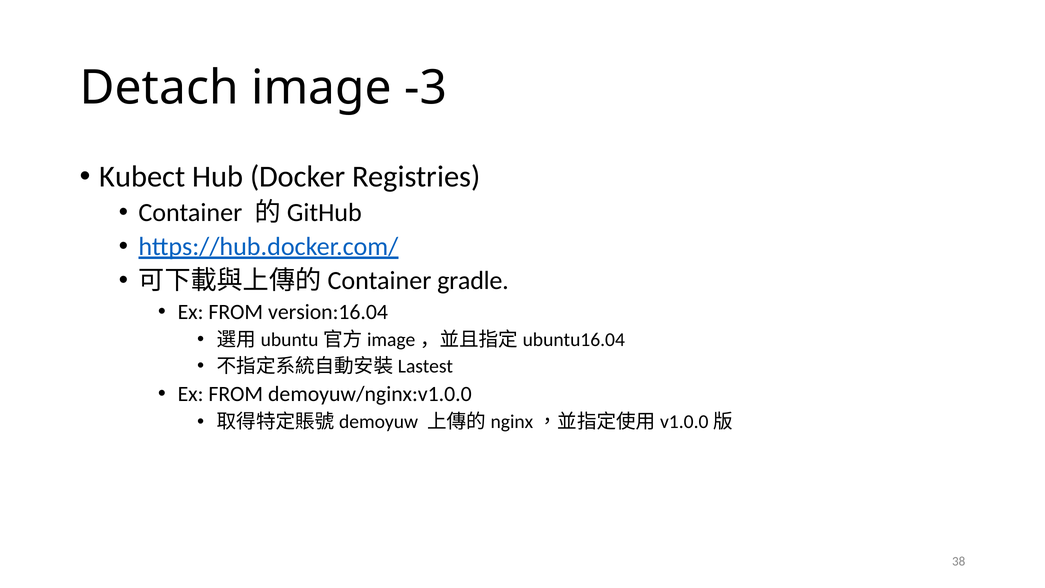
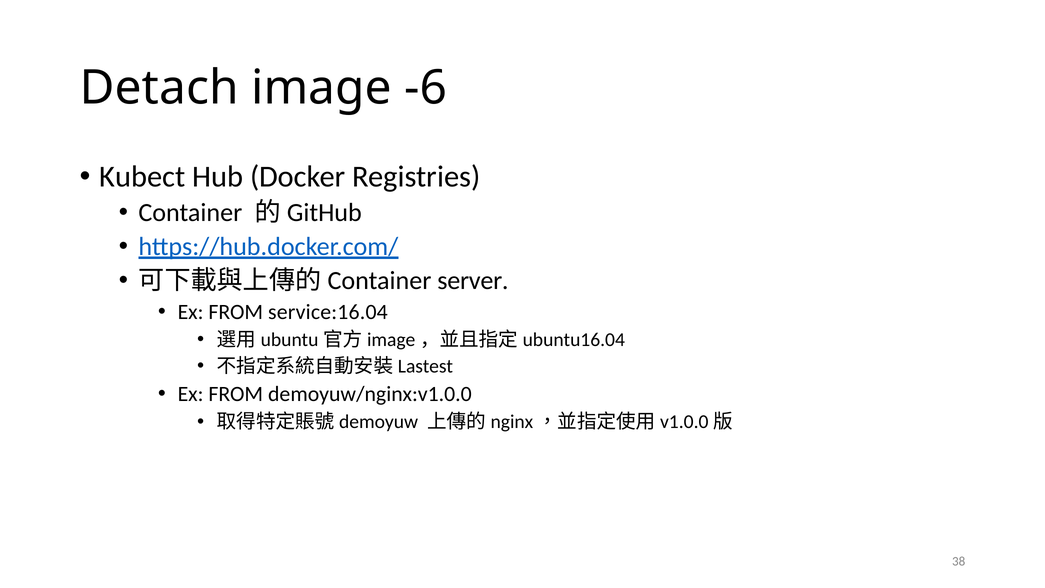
-3: -3 -> -6 (426, 88)
gradle: gradle -> server (473, 280)
version:16.04: version:16.04 -> service:16.04 (328, 312)
